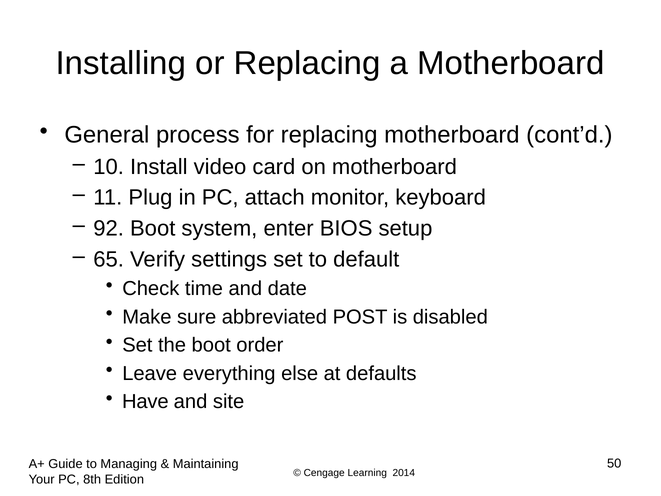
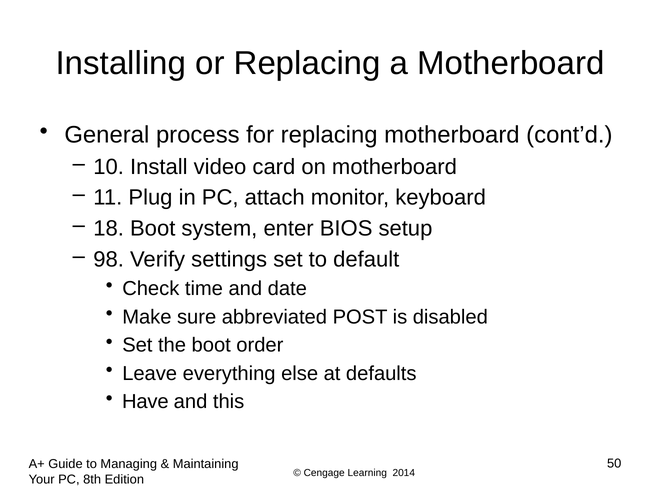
92: 92 -> 18 (109, 228)
65: 65 -> 98 (109, 259)
site: site -> this (229, 402)
